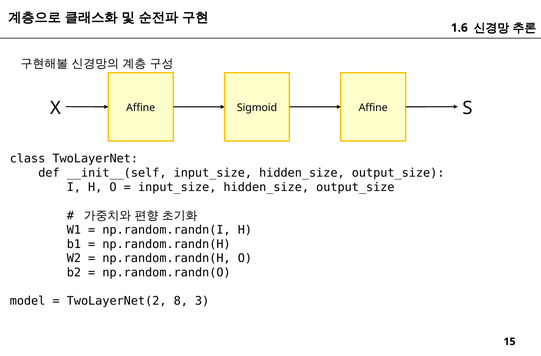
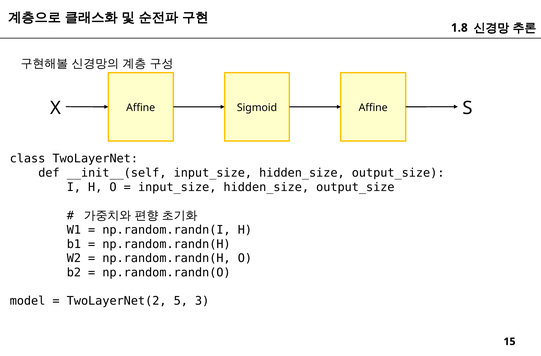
1.6: 1.6 -> 1.8 (459, 28)
8: 8 -> 5 (181, 300)
